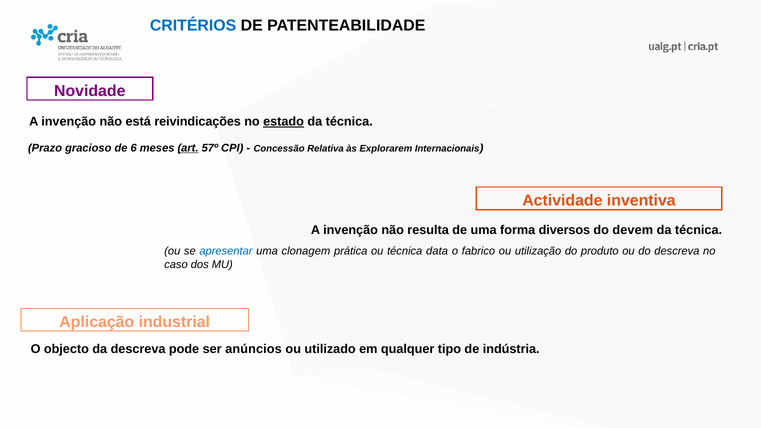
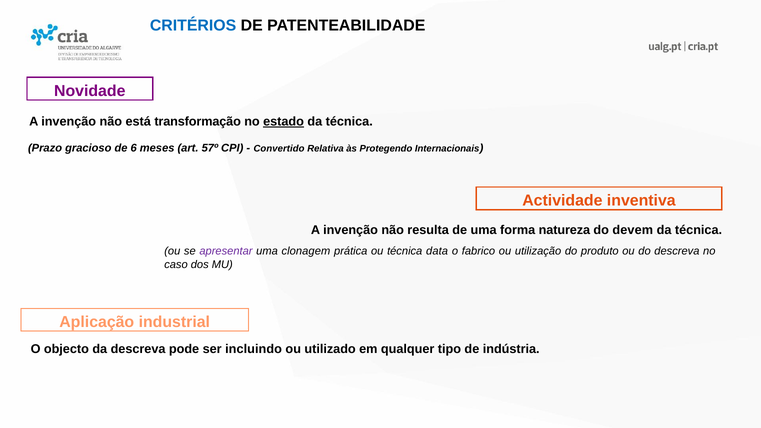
reivindicações: reivindicações -> transformação (198, 122)
art underline: present -> none (188, 148)
Concessão: Concessão -> Convertido (279, 149)
Explorarem: Explorarem -> Protegendo (386, 149)
diversos: diversos -> natureza (564, 230)
apresentar colour: blue -> purple (226, 251)
anúncios: anúncios -> incluindo (254, 349)
